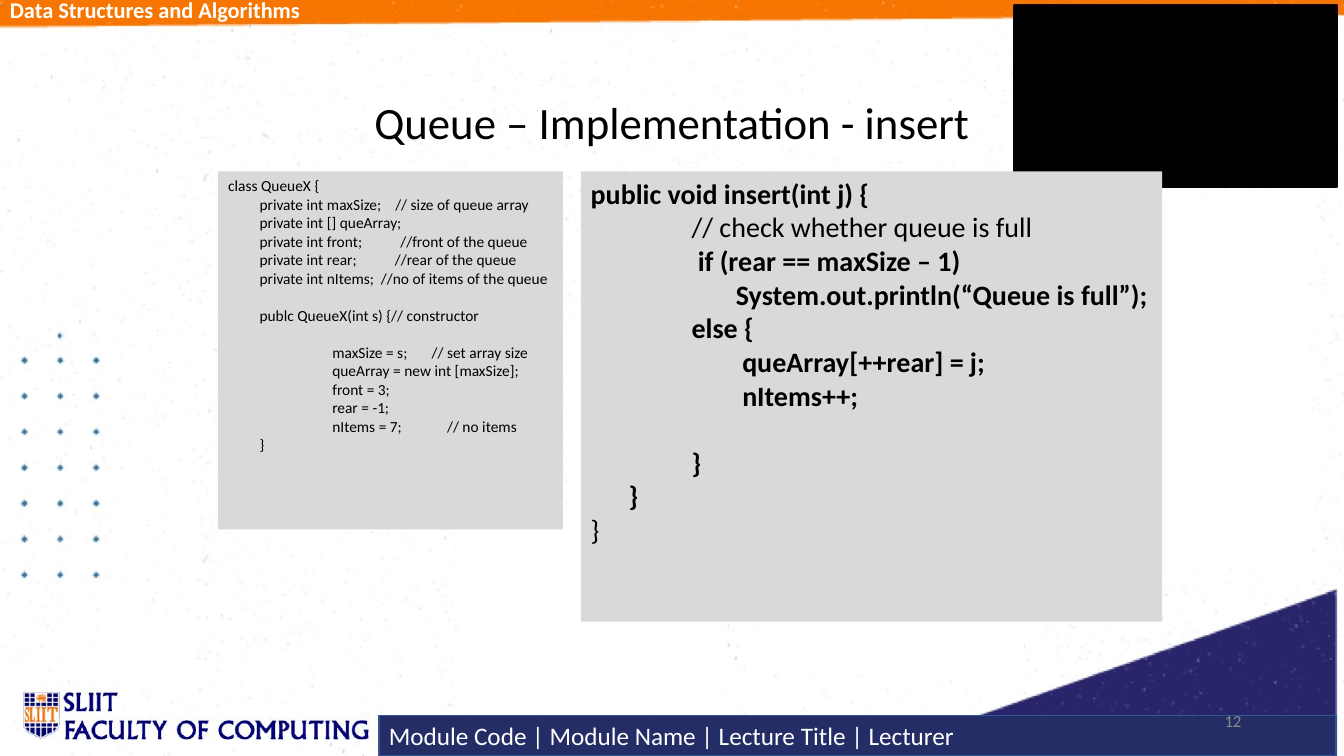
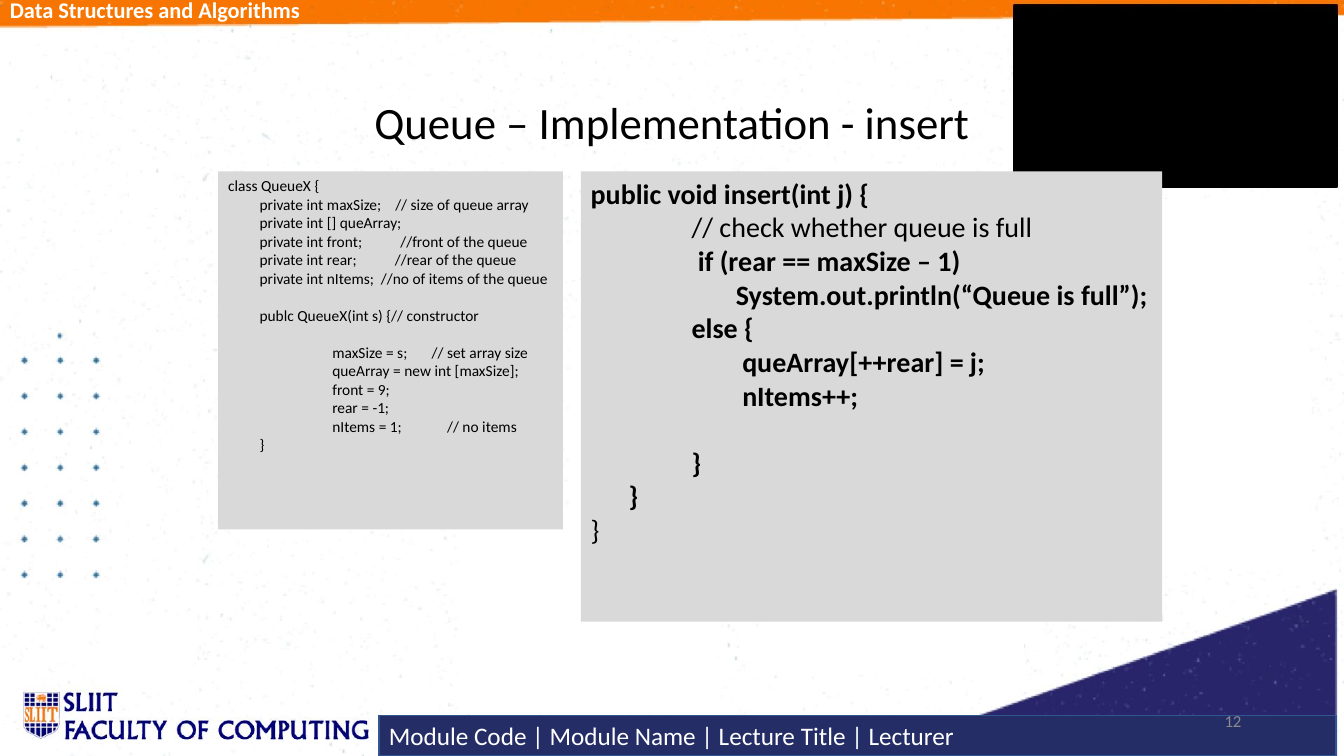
3: 3 -> 9 (384, 390)
7: 7 -> 1 (396, 427)
